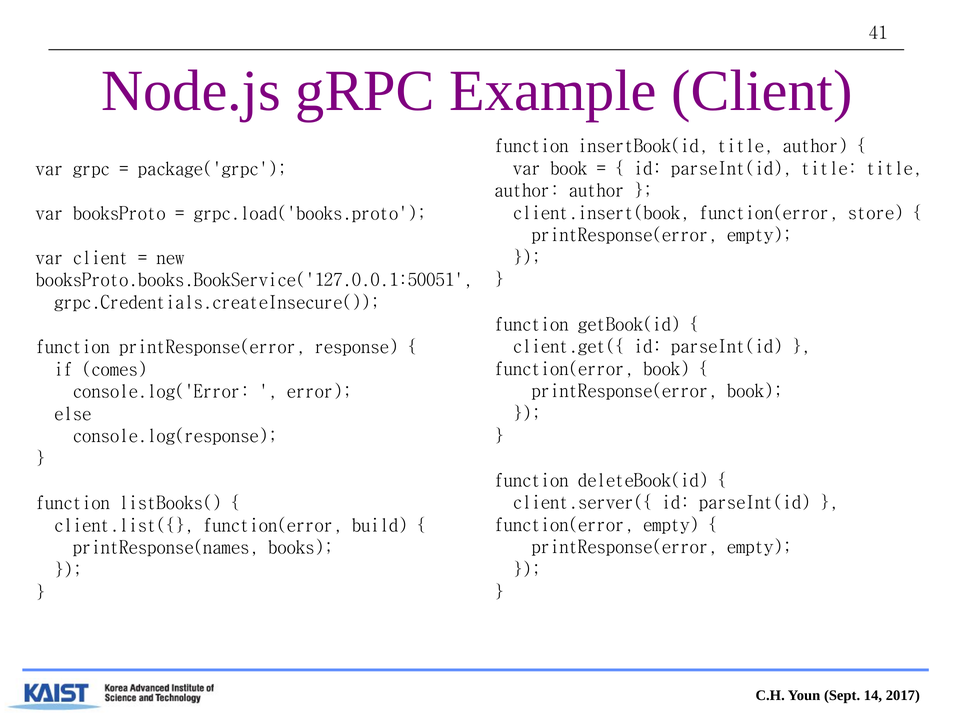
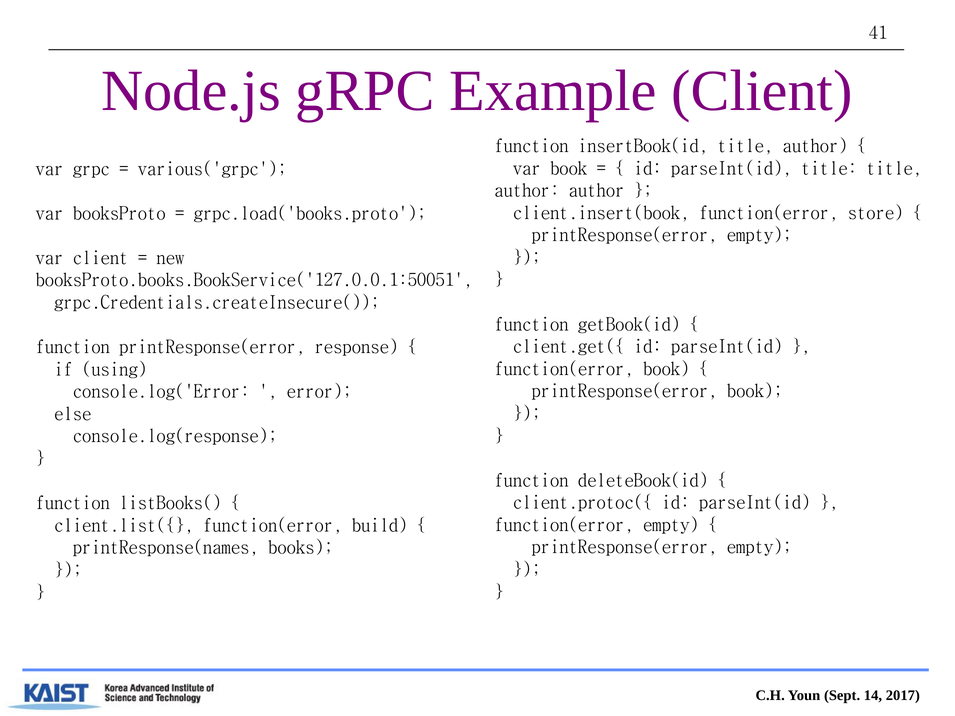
package('grpc: package('grpc -> various('grpc (212, 169)
comes: comes -> using (115, 370)
client.server({: client.server({ -> client.protoc({ (583, 503)
